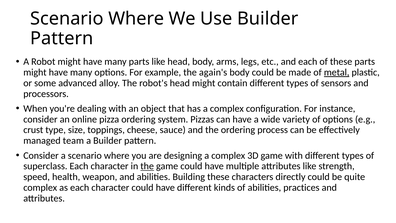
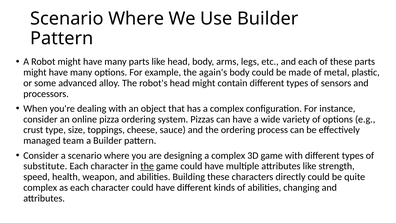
metal underline: present -> none (337, 72)
superclass: superclass -> substitute (45, 166)
practices: practices -> changing (301, 187)
